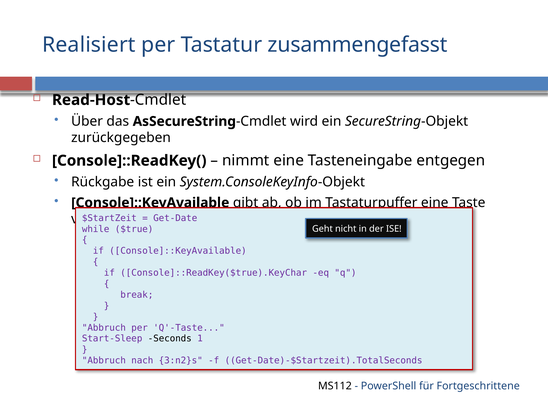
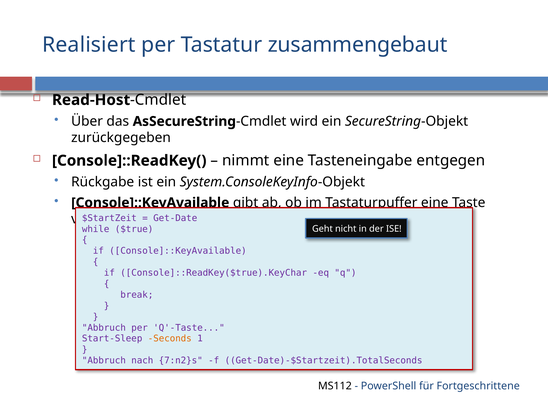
zusammengefasst: zusammengefasst -> zusammengebaut (358, 45)
Seconds colour: black -> orange (170, 339)
3:n2}s: 3:n2}s -> 7:n2}s (181, 361)
